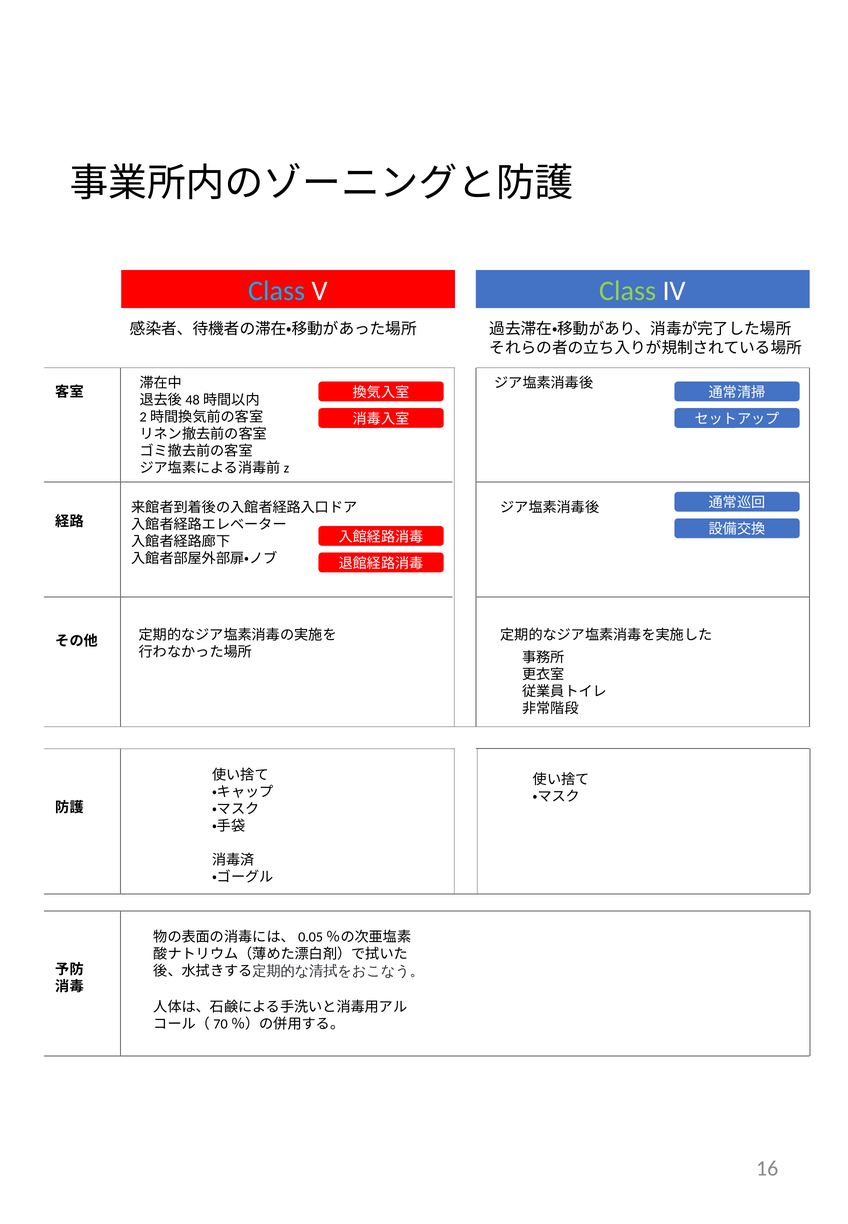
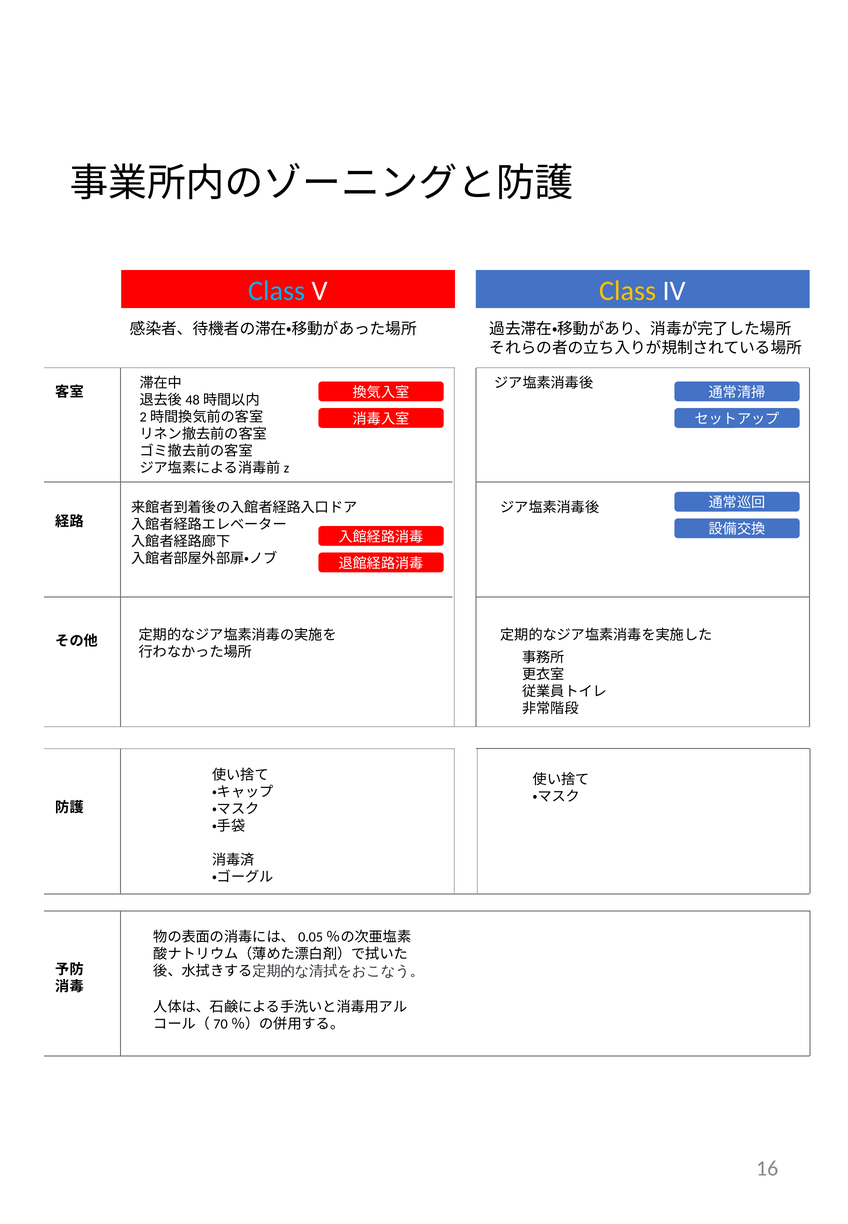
Class colour: light green -> yellow (628, 291)
